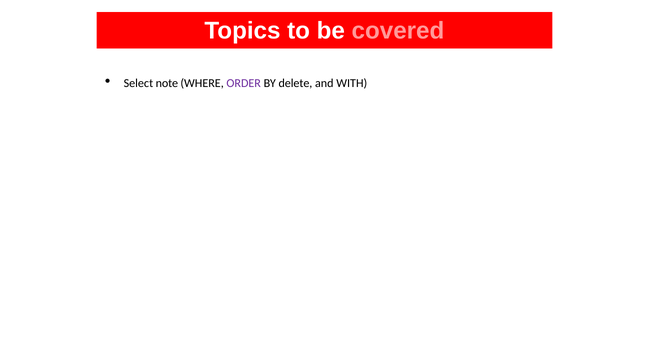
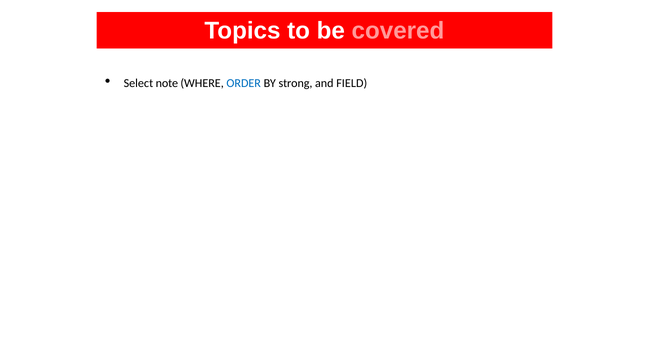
ORDER colour: purple -> blue (244, 83)
delete: delete -> strong (295, 83)
WITH: WITH -> FIELD (352, 83)
